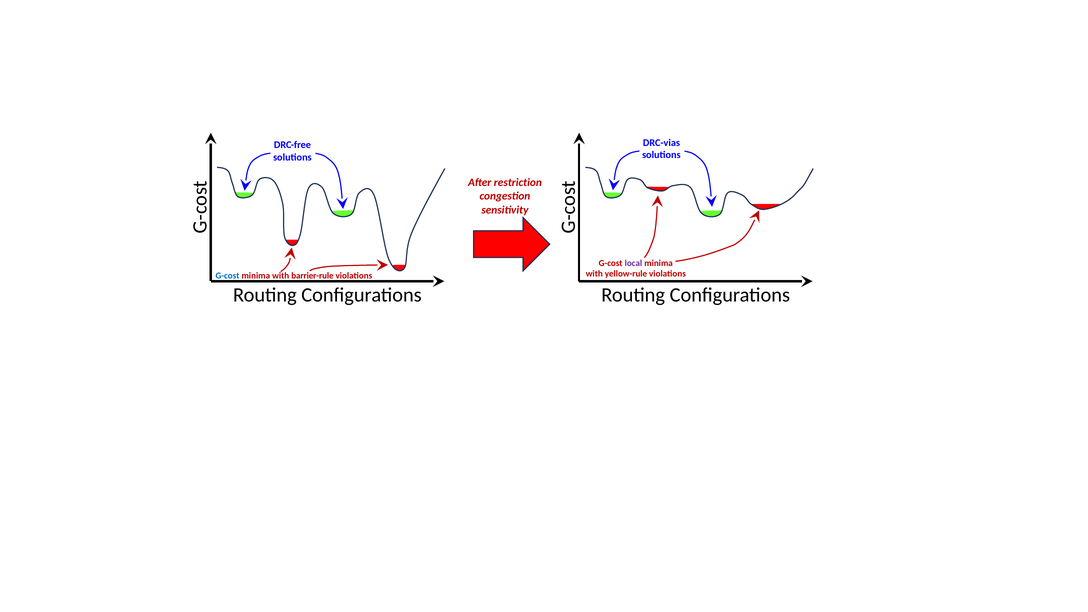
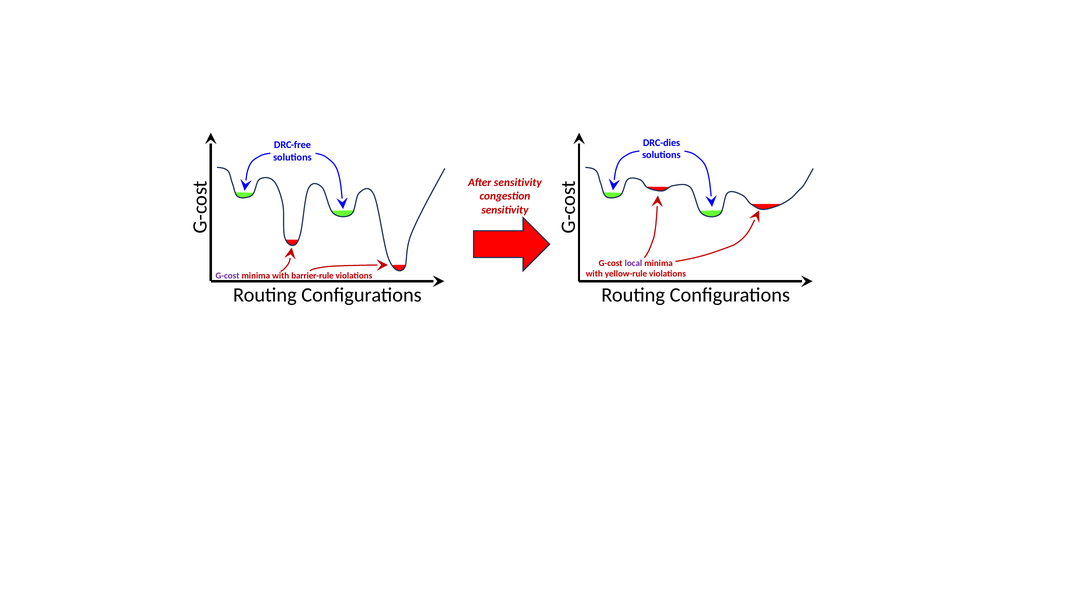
DRC-vias: DRC-vias -> DRC-dies (662, 143)
After restriction: restriction -> sensitivity (518, 183)
G-cost colour: blue -> purple (227, 276)
